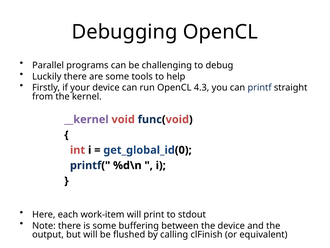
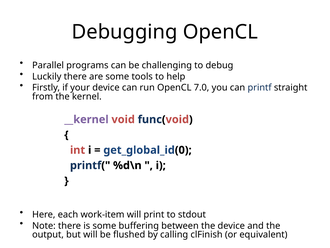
4.3: 4.3 -> 7.0 (202, 87)
